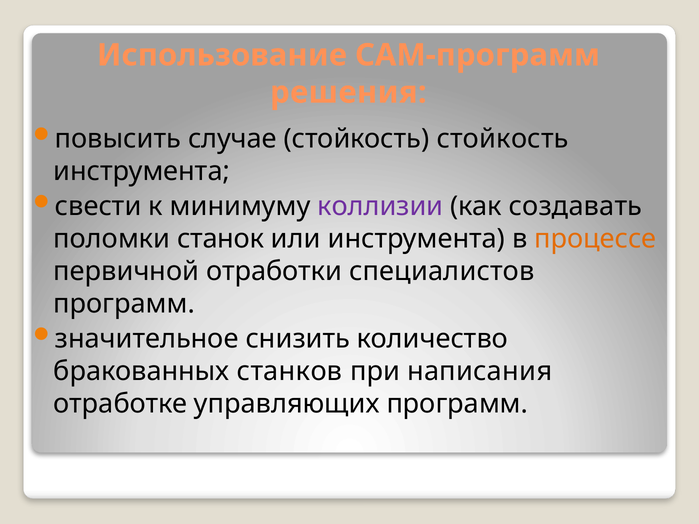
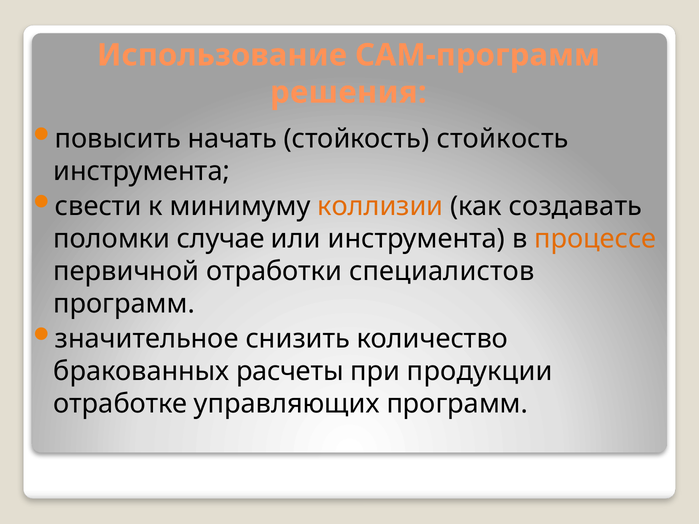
случае: случае -> начать (232, 139)
коллизии colour: purple -> orange (380, 206)
станок: станок -> случае (221, 239)
станков: станков -> расчеты (290, 371)
написания: написания -> продукции (480, 371)
